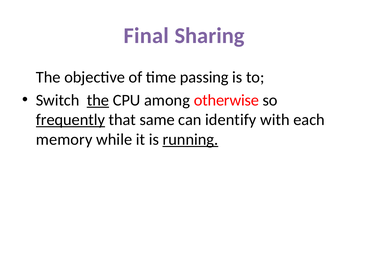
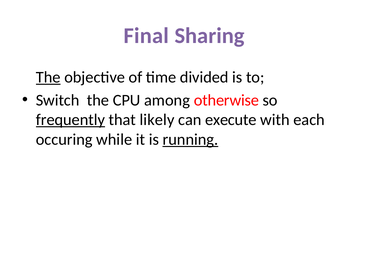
The underline: none -> present (48, 77)
passing: passing -> divided (204, 77)
the underline: present -> none (98, 100)
same: same -> likely (157, 120)
identify: identify -> execute (231, 120)
memory: memory -> occuring (64, 139)
